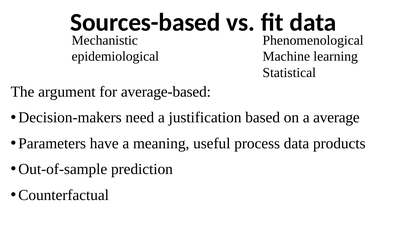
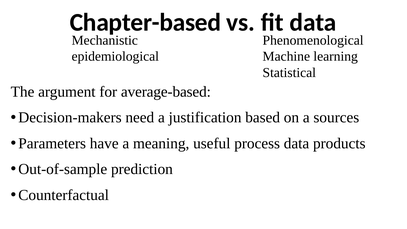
Sources-based: Sources-based -> Chapter-based (145, 23)
average: average -> sources (336, 117)
